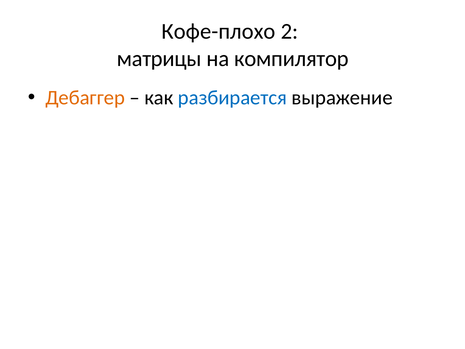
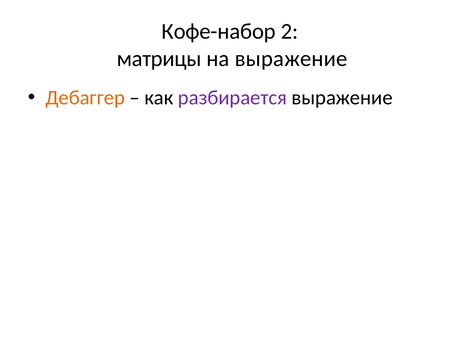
Кофе-плохо: Кофе-плохо -> Кофе-набор (219, 31)
на компилятор: компилятор -> выражение (291, 59)
разбирается colour: blue -> purple (232, 98)
